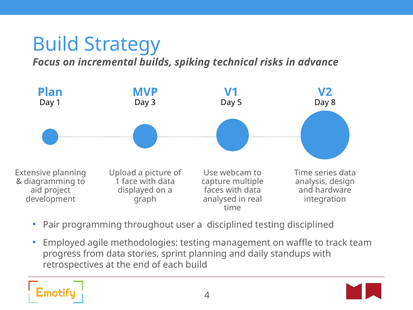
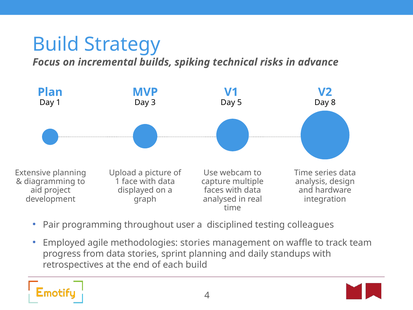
testing disciplined: disciplined -> colleagues (311, 225)
methodologies testing: testing -> stories (195, 242)
